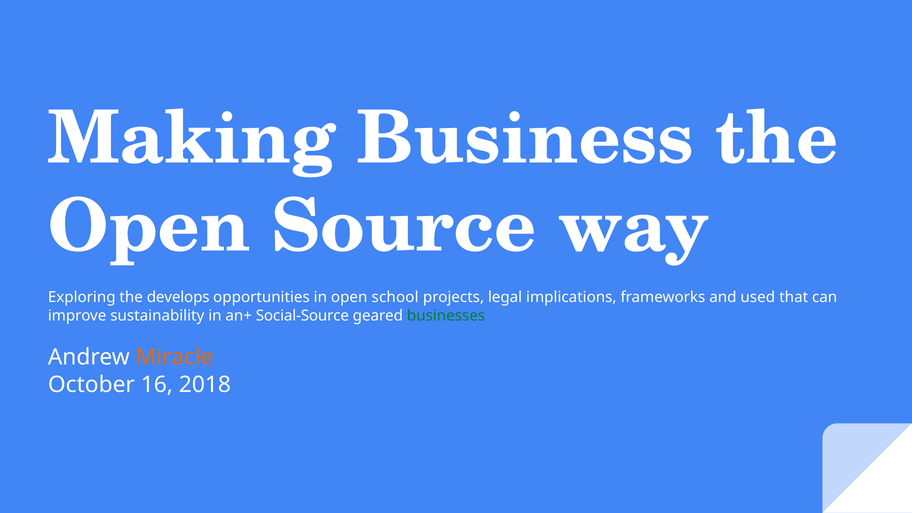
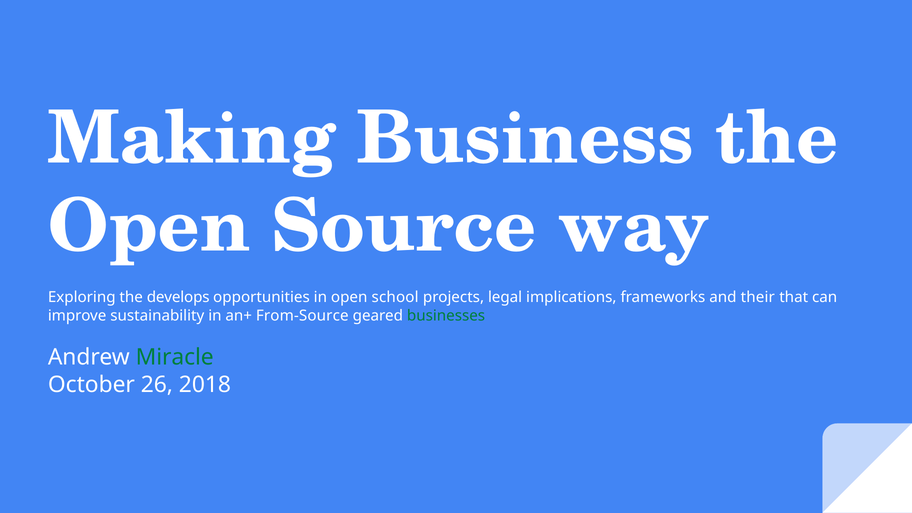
used: used -> their (758, 298)
Social-Source: Social-Source -> From-Source (302, 316)
Miracle colour: orange -> green (175, 358)
16: 16 -> 26 (157, 385)
